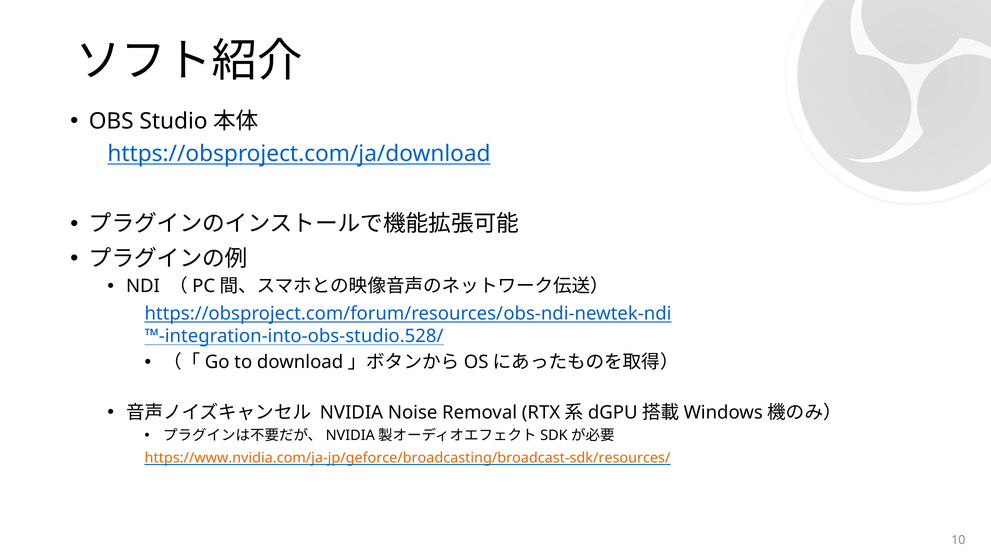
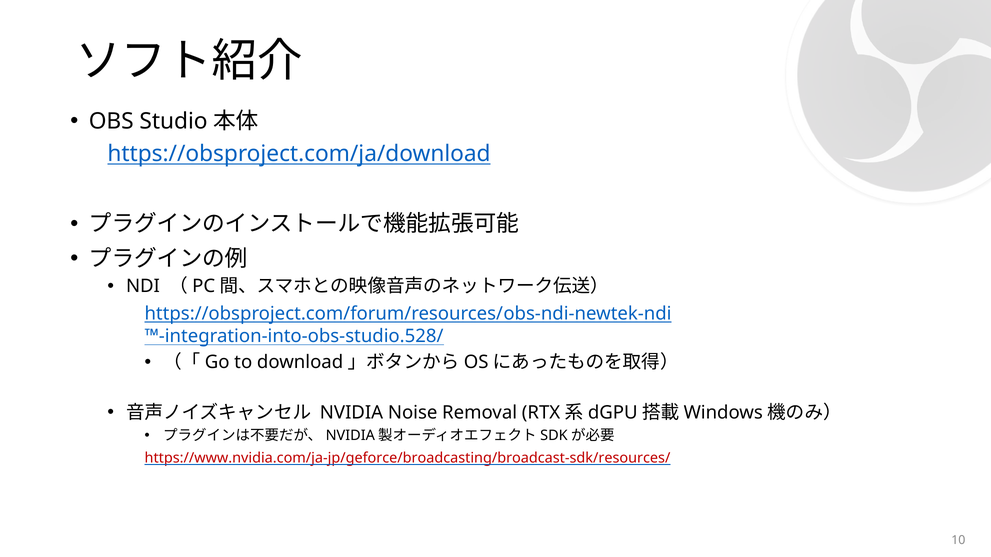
https://www.nvidia.com/ja-jp/geforce/broadcasting/broadcast-sdk/resources/ colour: orange -> red (407, 458)
